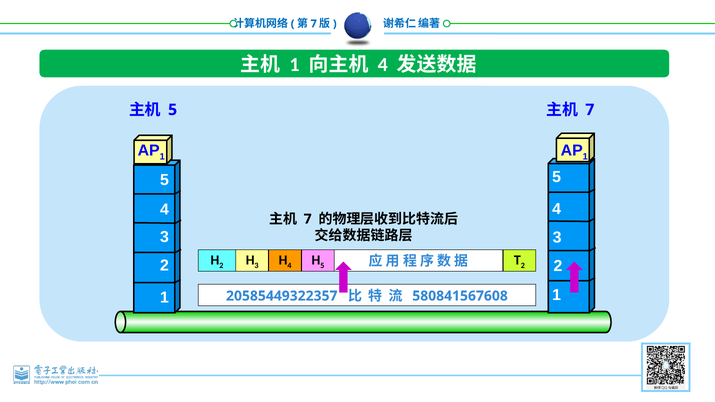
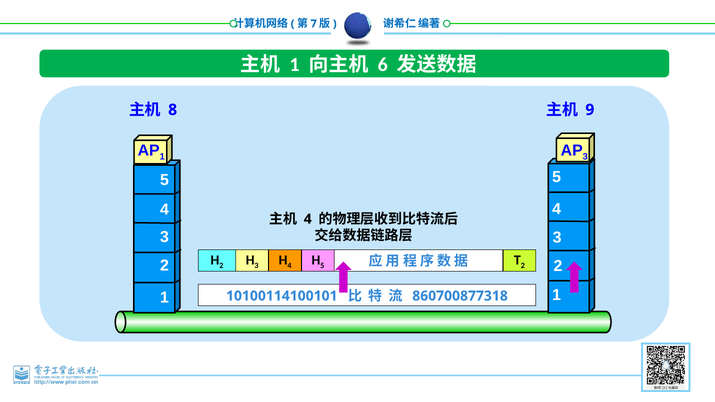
4: 4 -> 6 (383, 65)
5: 5 -> 8 (173, 110)
7: 7 -> 9 (590, 110)
1: 1 -> 3 (585, 157)
7: 7 -> 4 (308, 219)
20585449322357: 20585449322357 -> 10100114100101 (282, 296)
580841567608: 580841567608 -> 860700877318 (460, 296)
